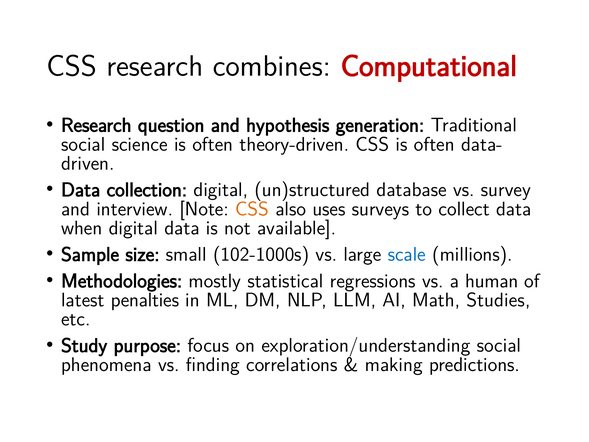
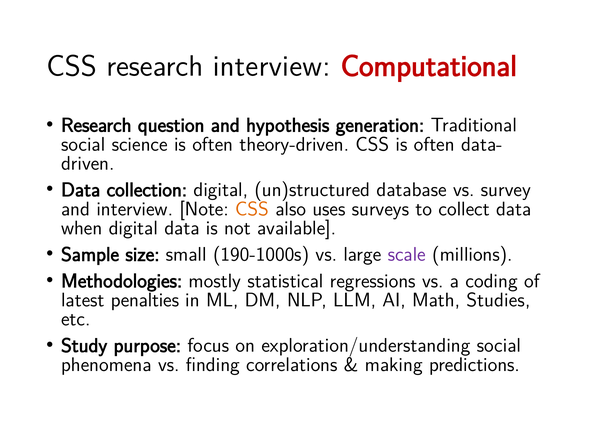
research combines: combines -> interview (272, 66)
102-1000s: 102-1000s -> 190-1000s (261, 254)
scale colour: blue -> purple (407, 254)
human: human -> coding (492, 281)
